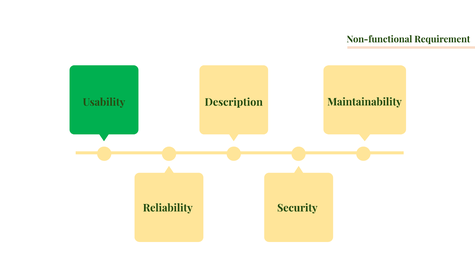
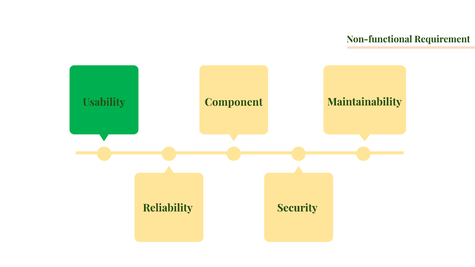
Description: Description -> Component (234, 102)
